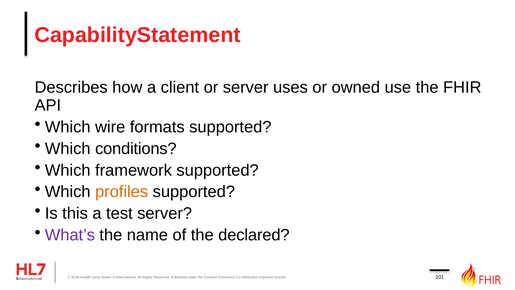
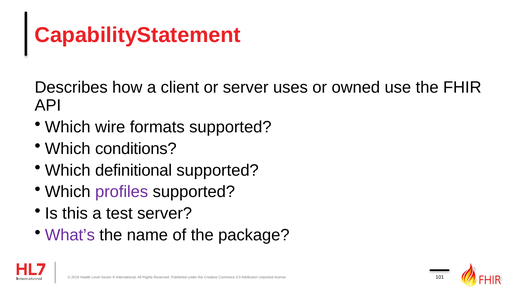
framework: framework -> definitional (134, 170)
profiles colour: orange -> purple (122, 192)
declared: declared -> package (254, 235)
